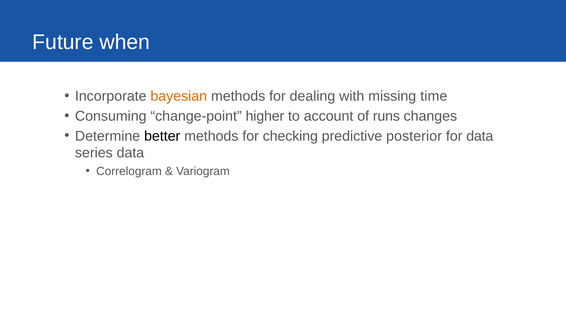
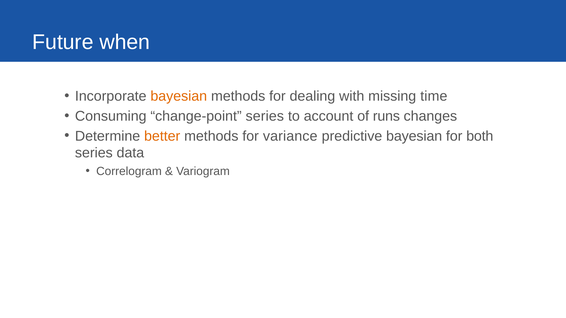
change-point higher: higher -> series (265, 116)
better colour: black -> orange (162, 136)
checking: checking -> variance (290, 136)
predictive posterior: posterior -> bayesian (414, 136)
for data: data -> both (480, 136)
